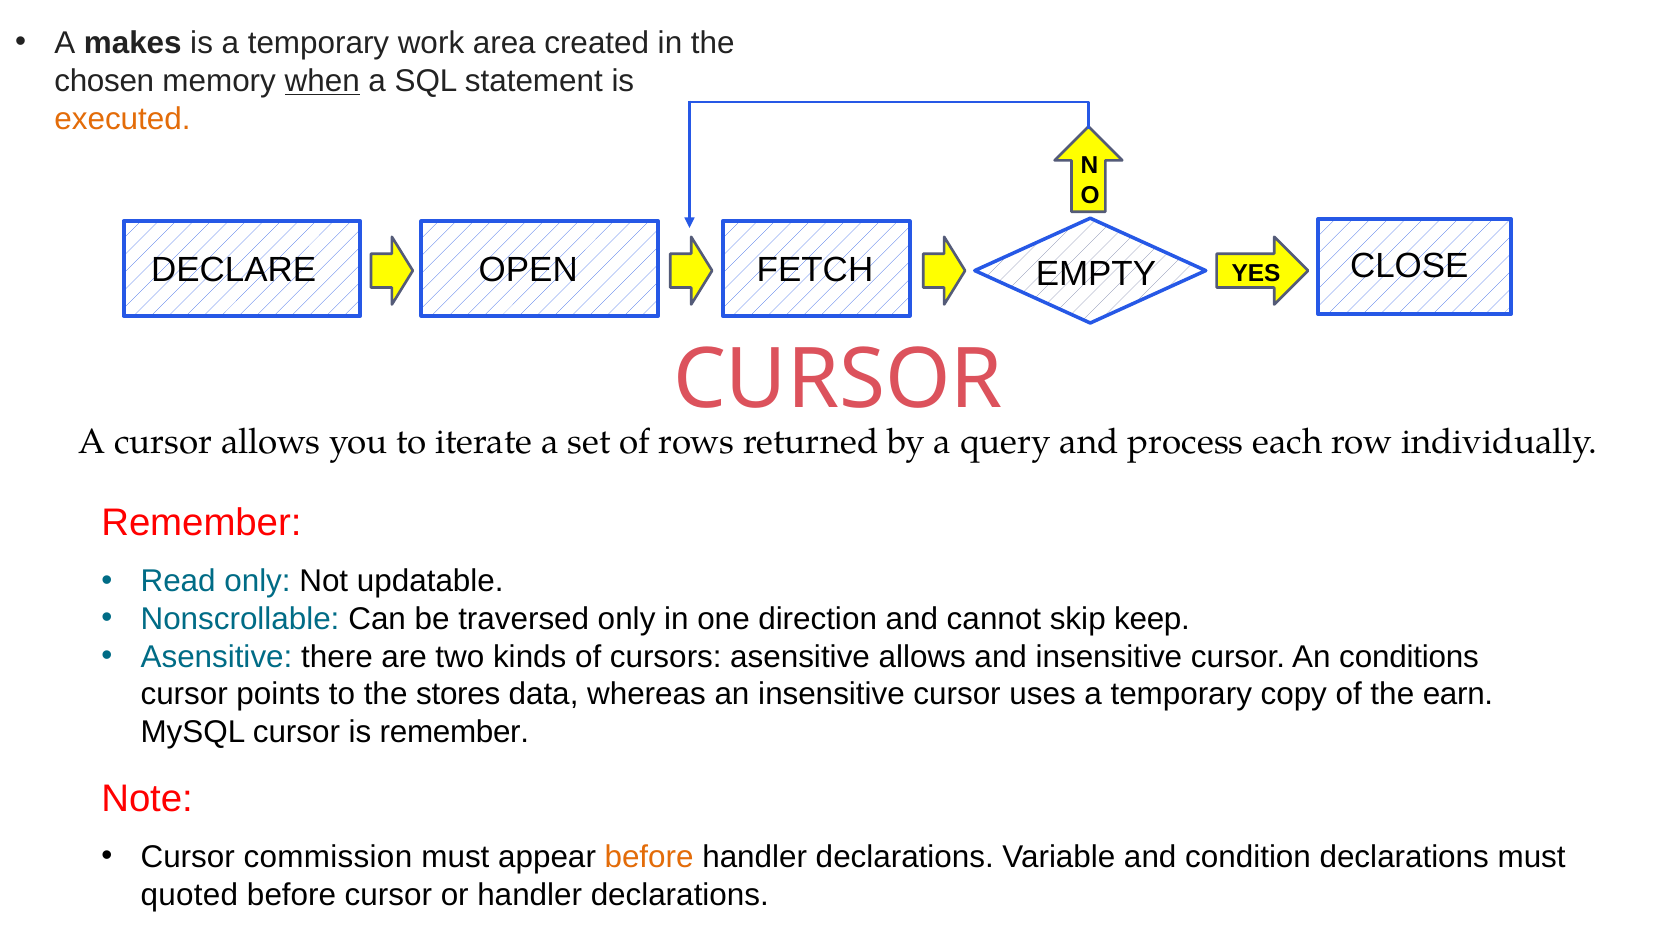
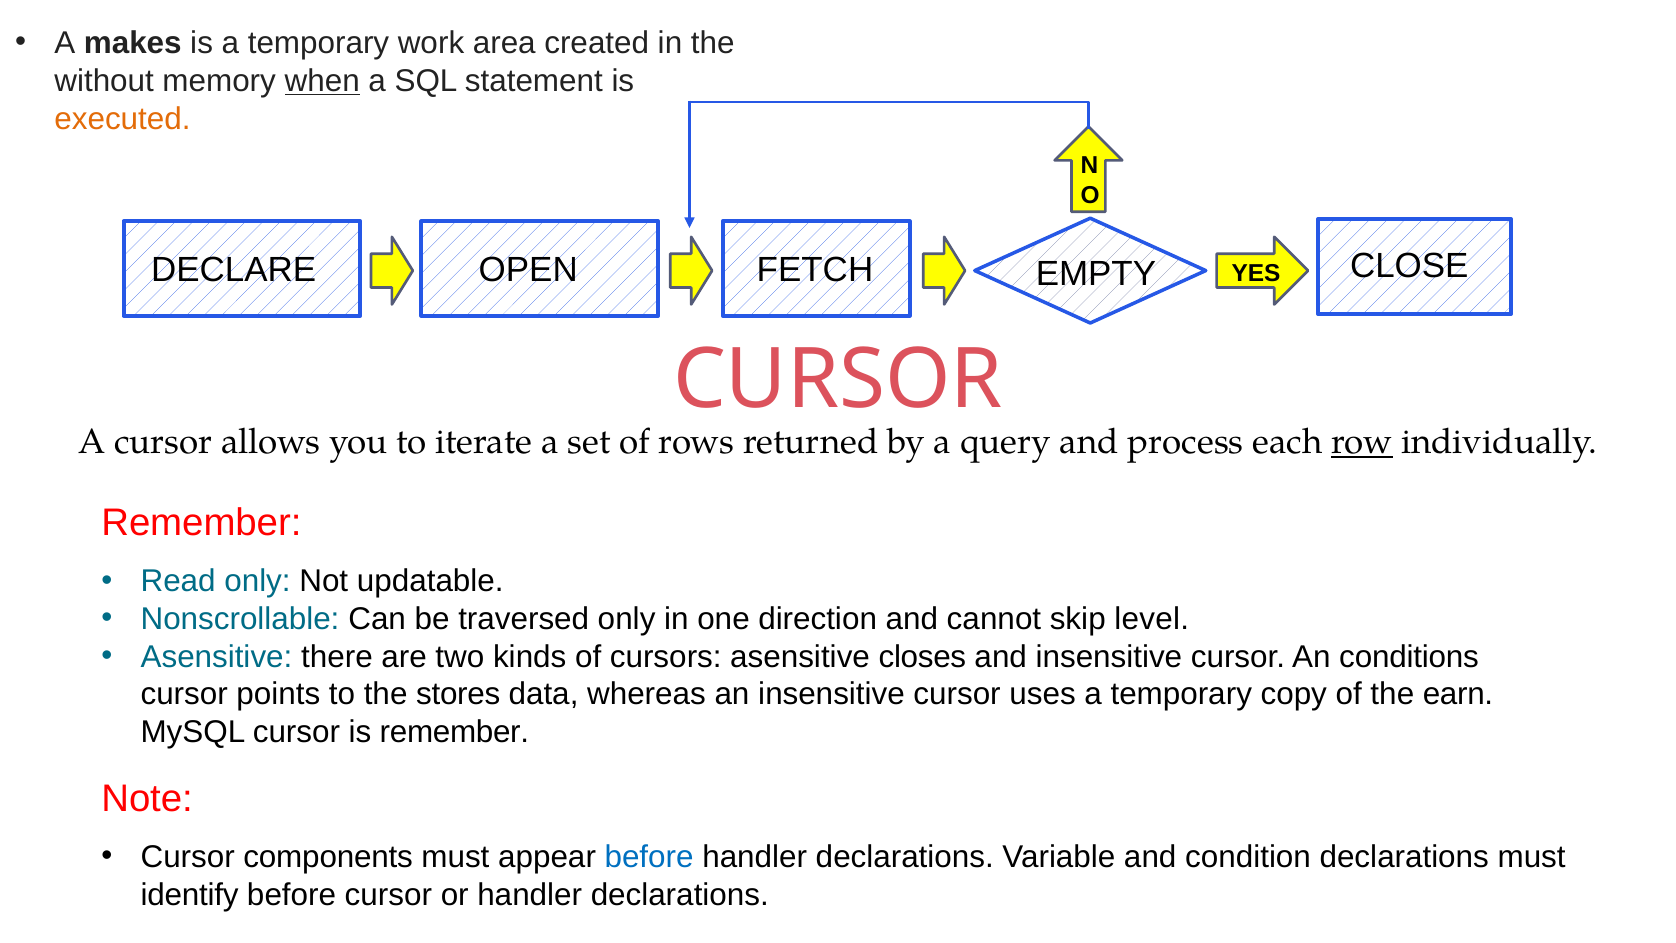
chosen: chosen -> without (104, 81)
row underline: none -> present (1362, 442)
keep: keep -> level (1152, 619)
asensitive allows: allows -> closes (922, 657)
commission: commission -> components (328, 857)
before colour: orange -> blue (649, 857)
quoted: quoted -> identify (190, 895)
